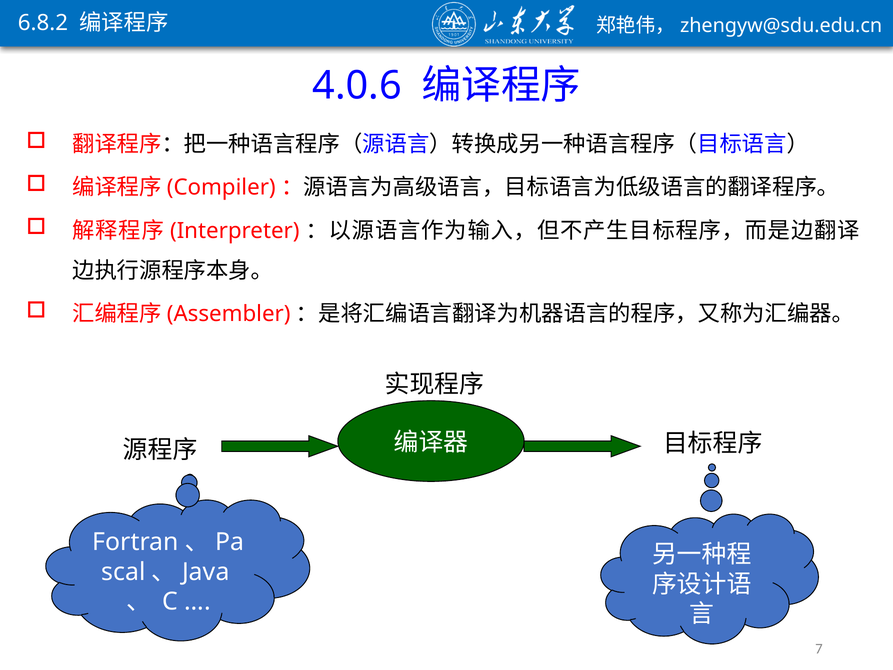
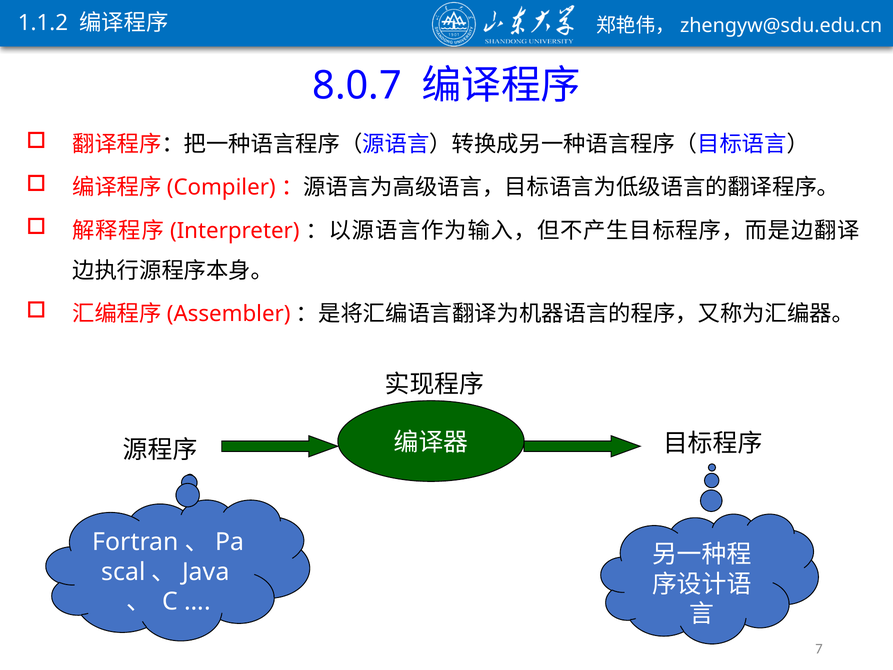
6.8.2: 6.8.2 -> 1.1.2 (43, 23)
4.0.6: 4.0.6 -> 8.0.7 (357, 85)
